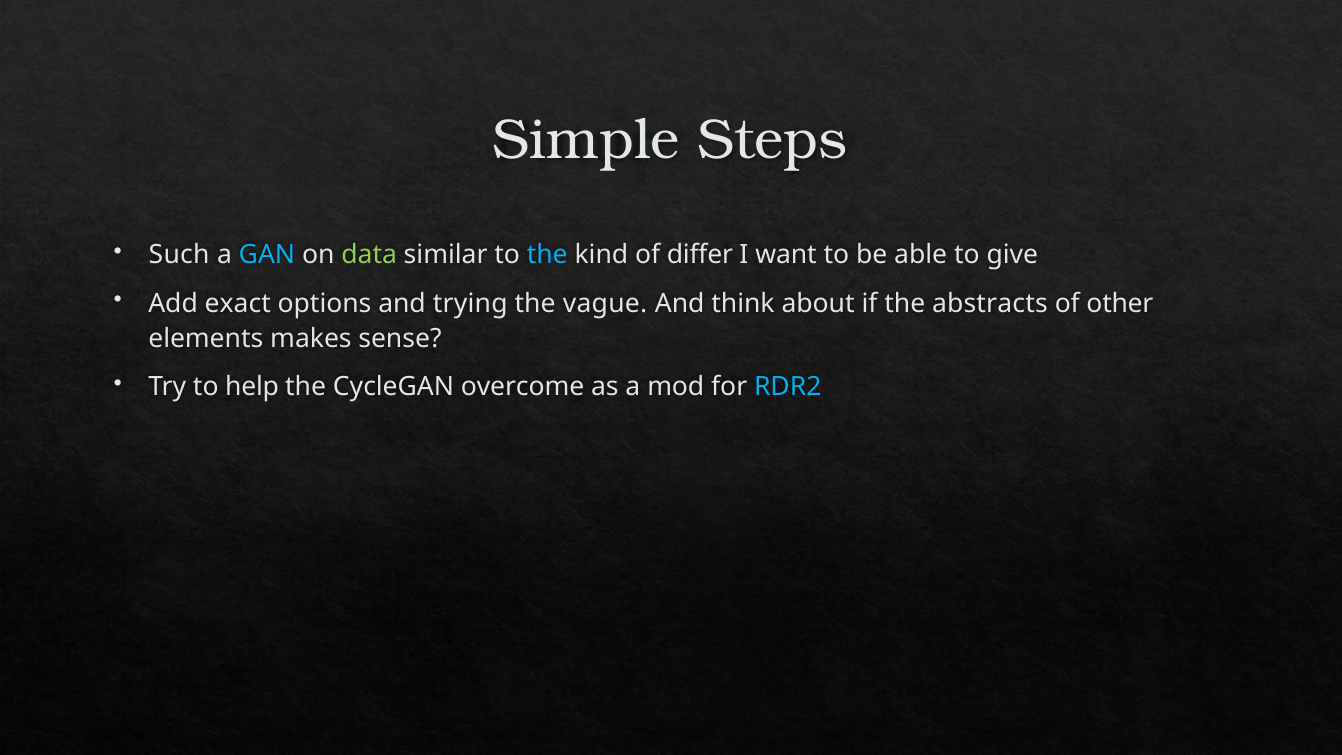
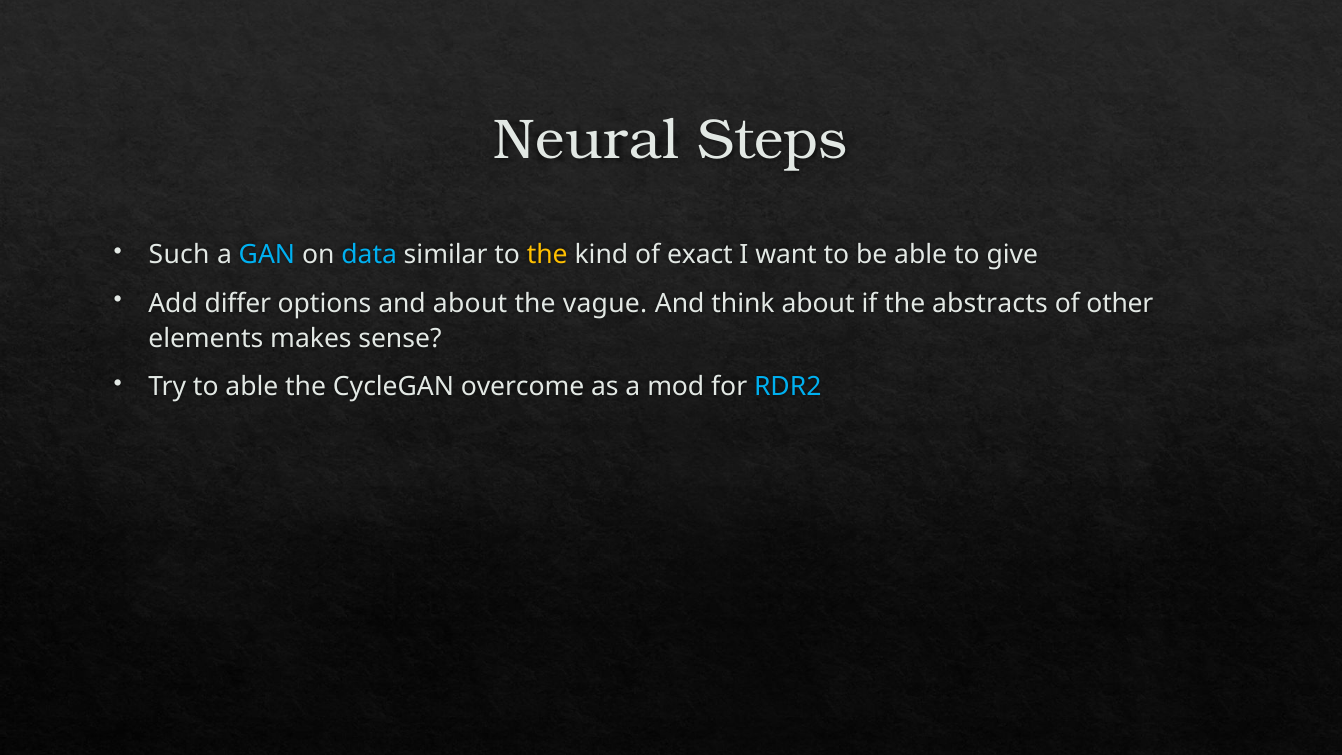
Simple: Simple -> Neural (586, 140)
data colour: light green -> light blue (369, 255)
the colour: light blue -> yellow (547, 255)
differ: differ -> exact (700, 255)
exact: exact -> differ (238, 303)
and trying: trying -> about (470, 303)
to help: help -> able (252, 387)
